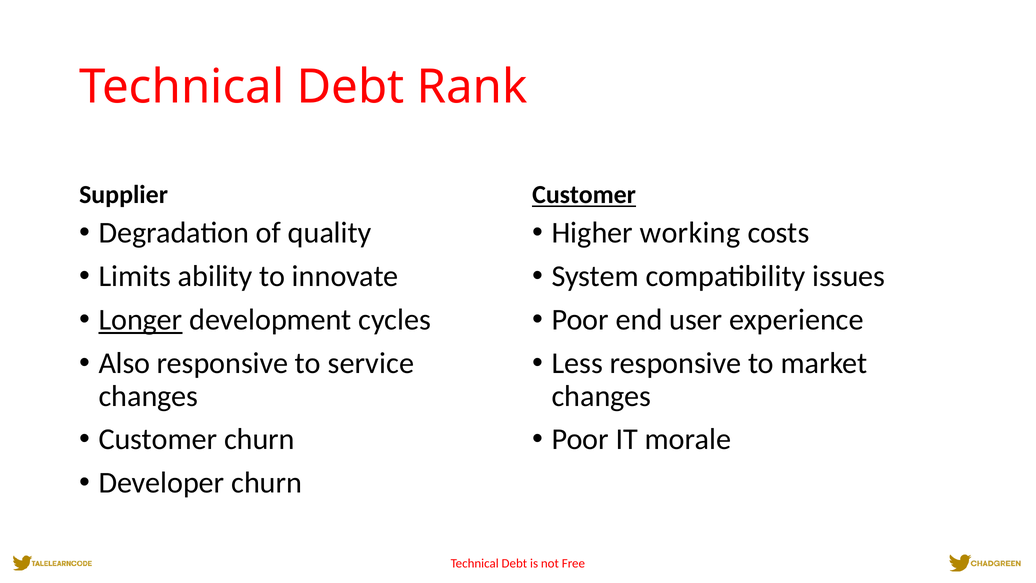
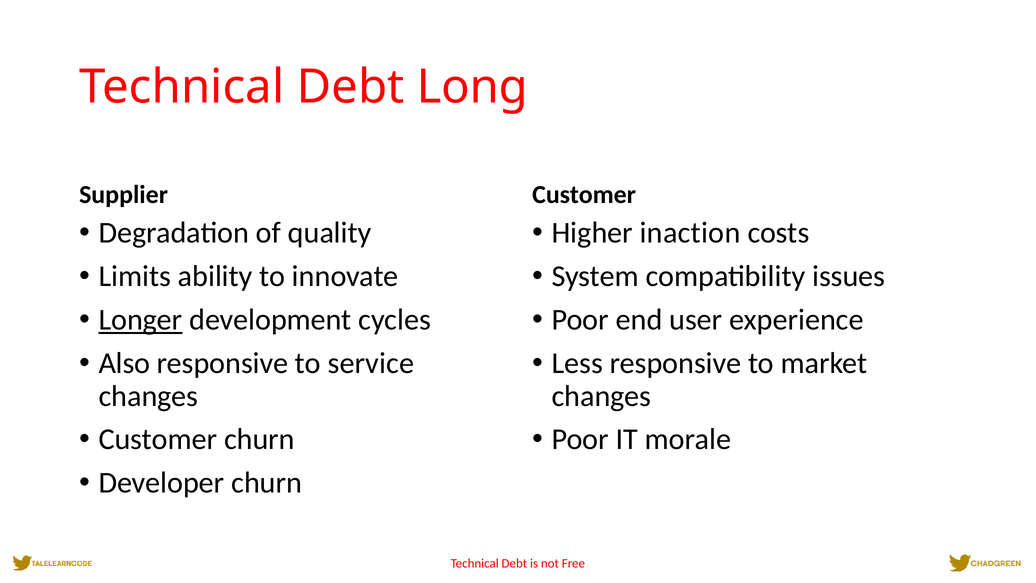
Rank: Rank -> Long (472, 87)
Customer underline: present -> none (584, 195)
working: working -> inaction (690, 233)
